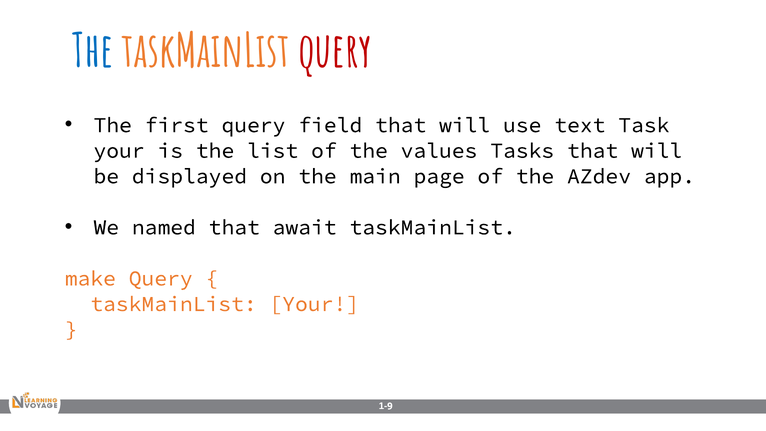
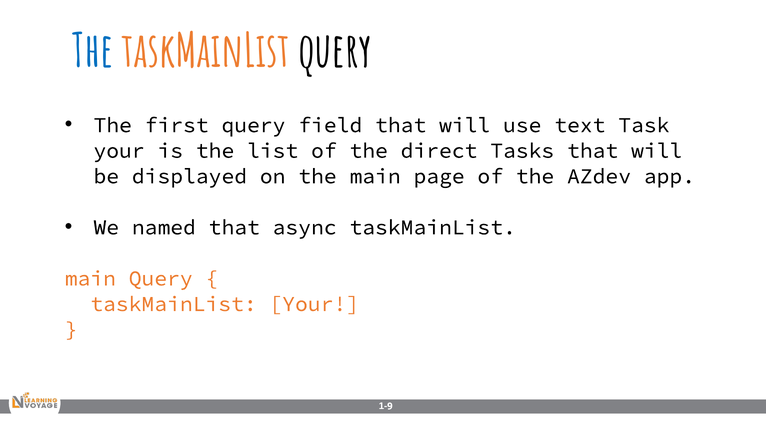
query colour: red -> black (335, 52)
values: values -> direct (439, 151)
await: await -> async (305, 227)
make: make -> main (90, 278)
